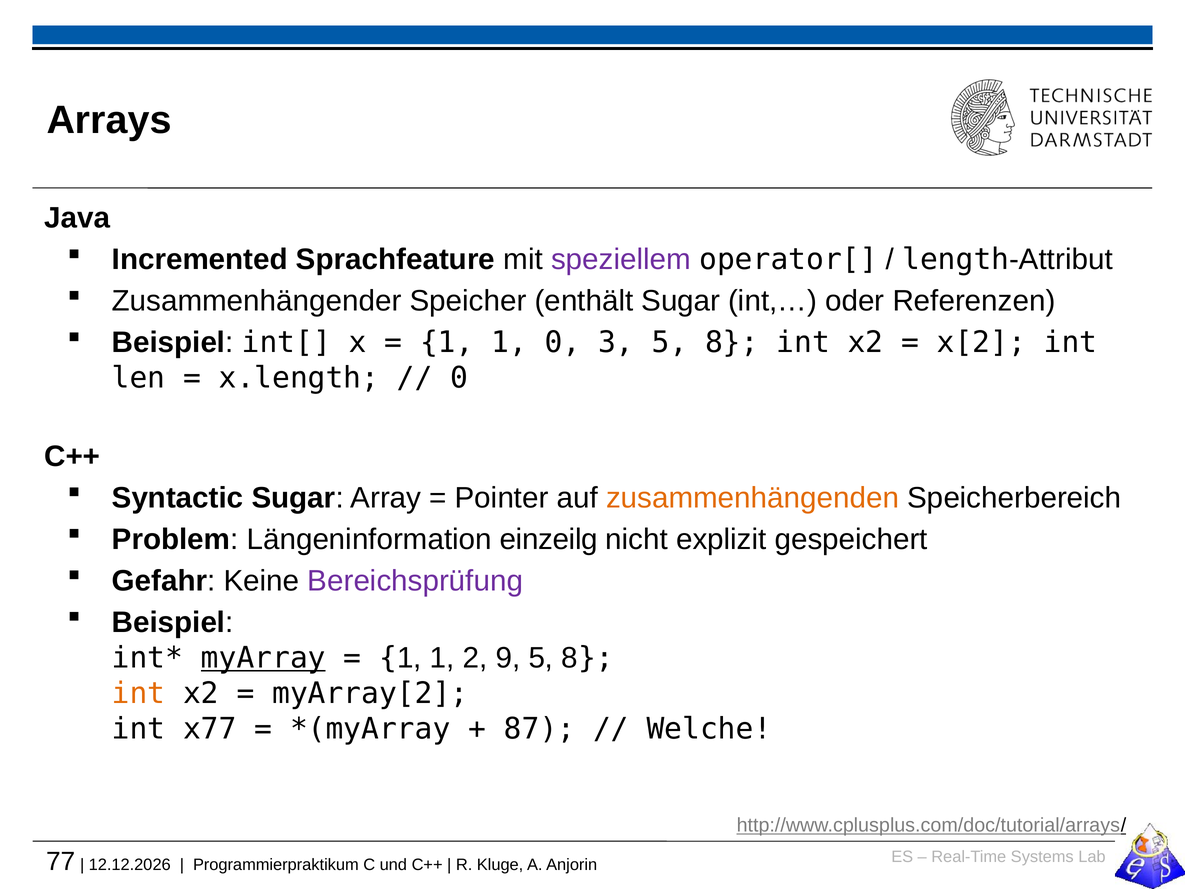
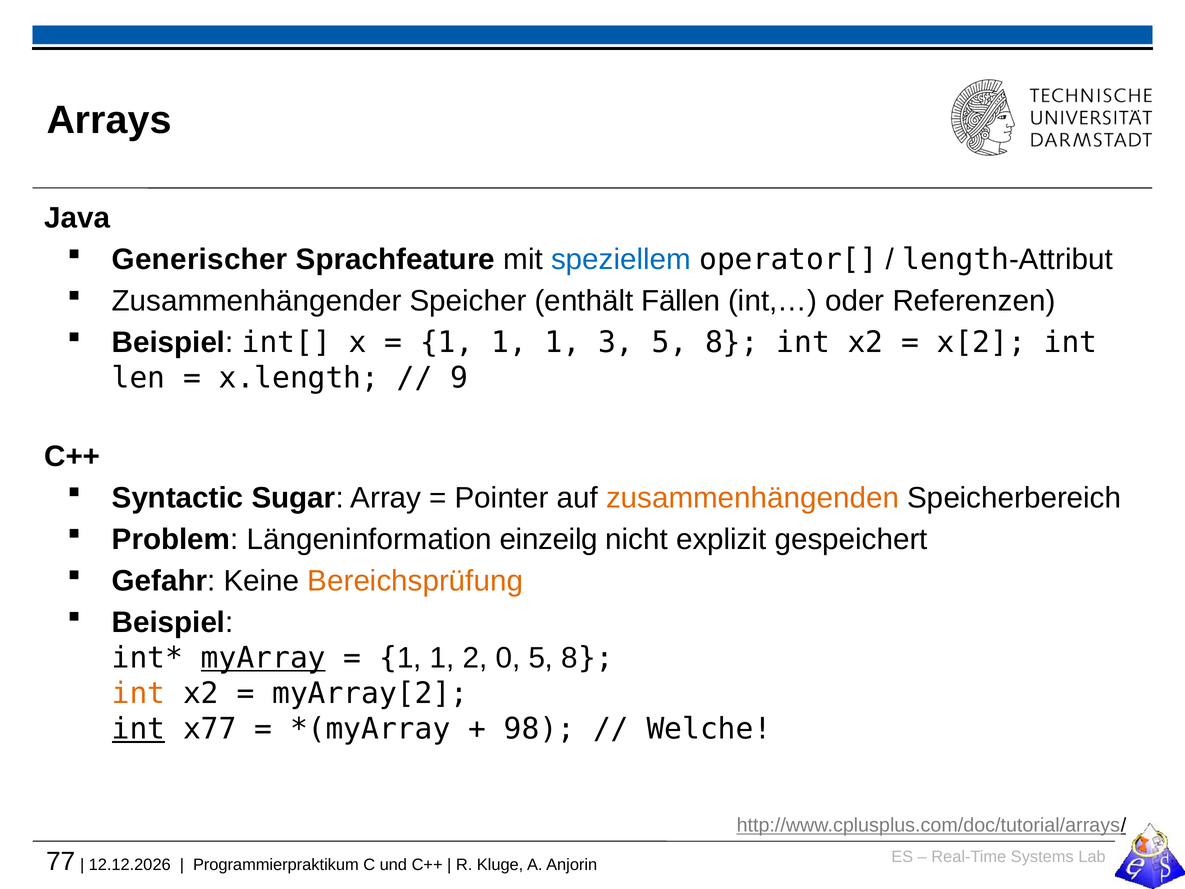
Incremented: Incremented -> Generischer (200, 260)
speziellem colour: purple -> blue (621, 260)
enthält Sugar: Sugar -> Fällen (681, 301)
1 1 0: 0 -> 1 (563, 343)
0: 0 -> 9 (459, 378)
Bereichsprüfung colour: purple -> orange (415, 581)
9: 9 -> 0 (508, 658)
int underline: none -> present (139, 729)
87: 87 -> 98 (540, 729)
